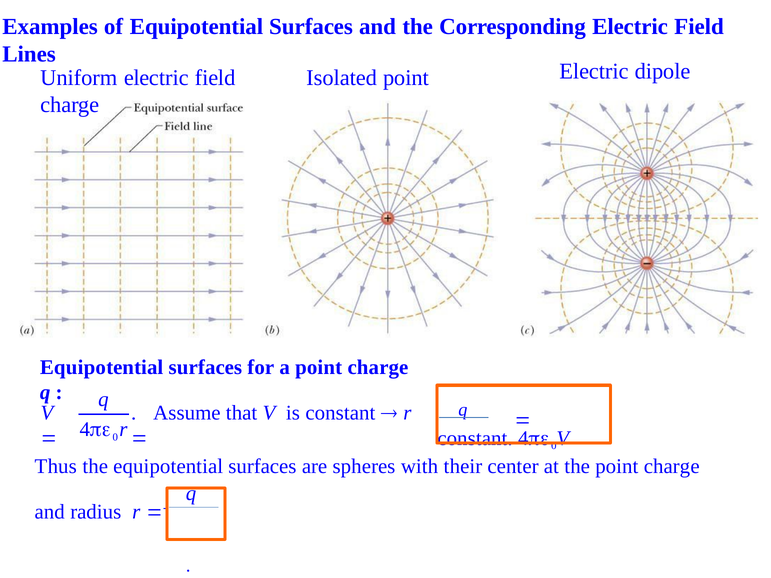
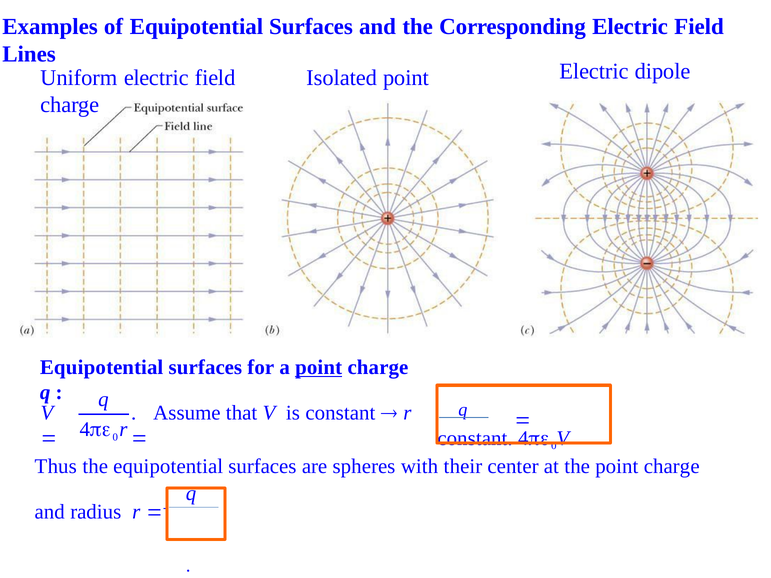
point underline: none -> present (319, 368)
